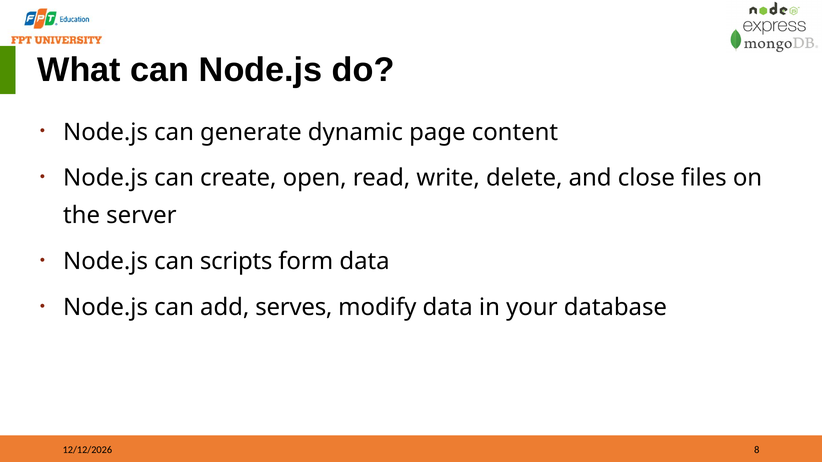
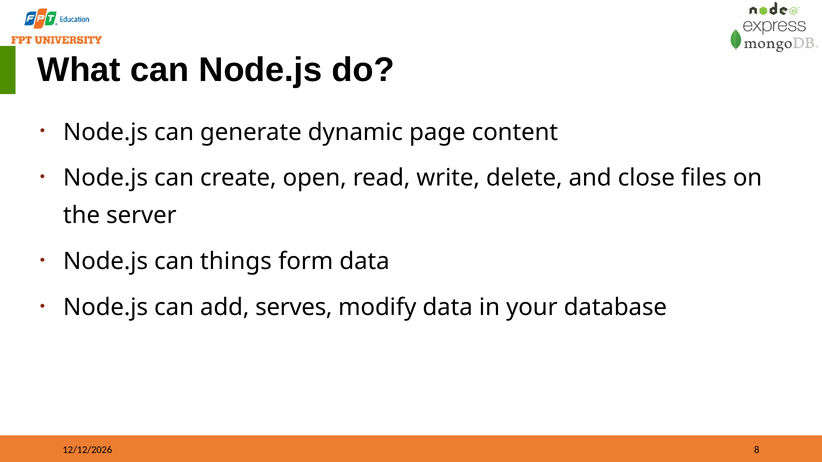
scripts: scripts -> things (236, 262)
